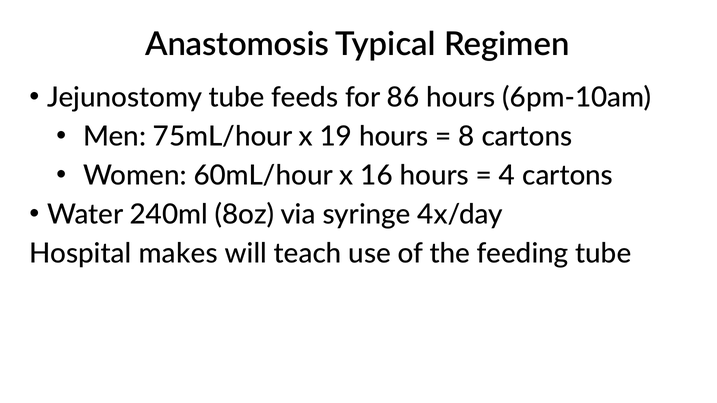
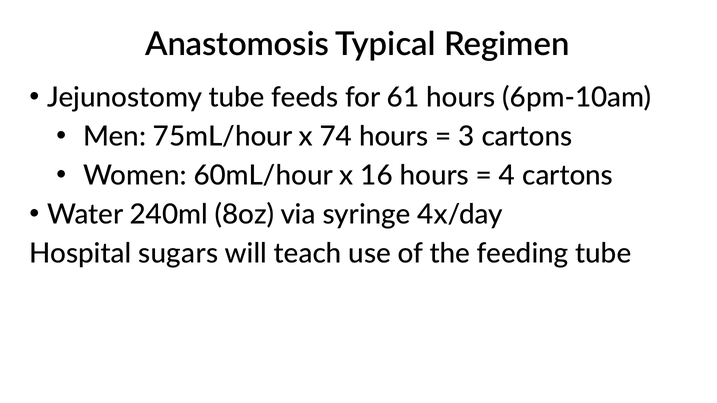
86: 86 -> 61 (403, 98)
19: 19 -> 74 (336, 137)
8: 8 -> 3 (466, 137)
makes: makes -> sugars (178, 254)
